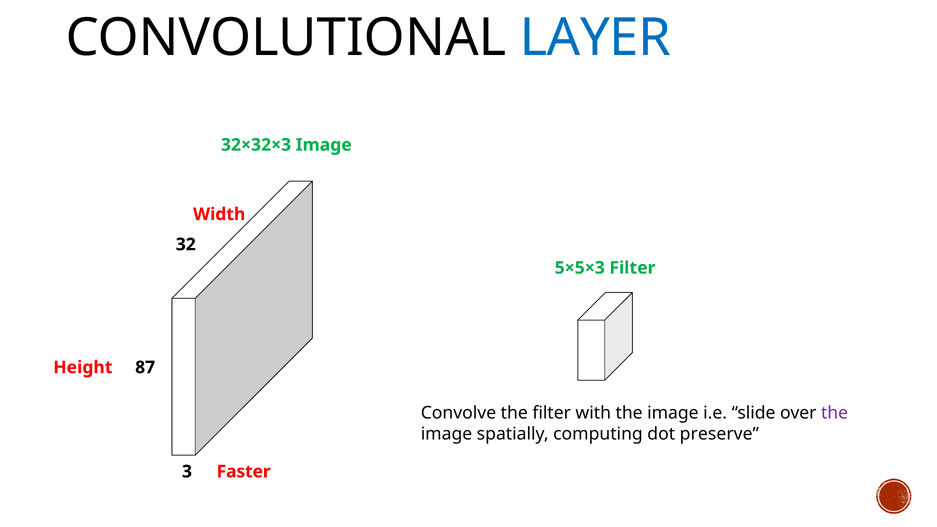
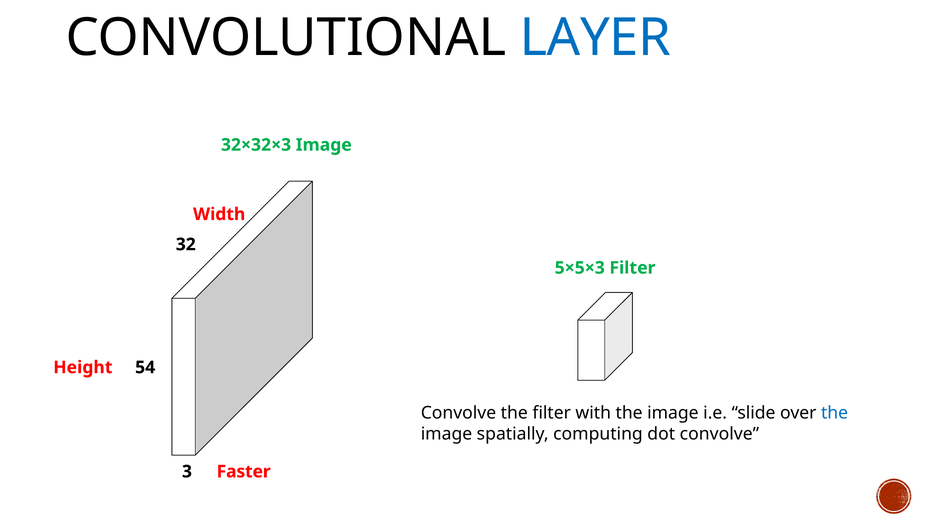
87: 87 -> 54 (145, 367)
the colour: purple -> blue (835, 413)
dot preserve: preserve -> convolve (719, 434)
